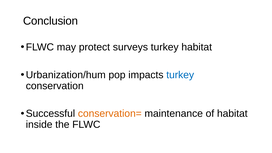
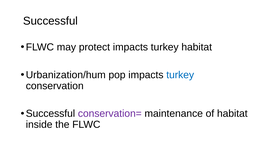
Conclusion: Conclusion -> Successful (51, 21)
protect surveys: surveys -> impacts (130, 47)
conservation= colour: orange -> purple (110, 114)
